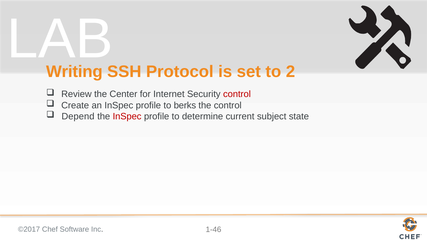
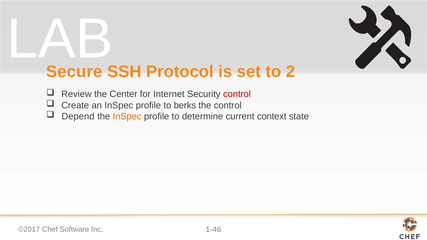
Writing: Writing -> Secure (74, 72)
InSpec colour: red -> orange (127, 116)
subject: subject -> context (272, 116)
